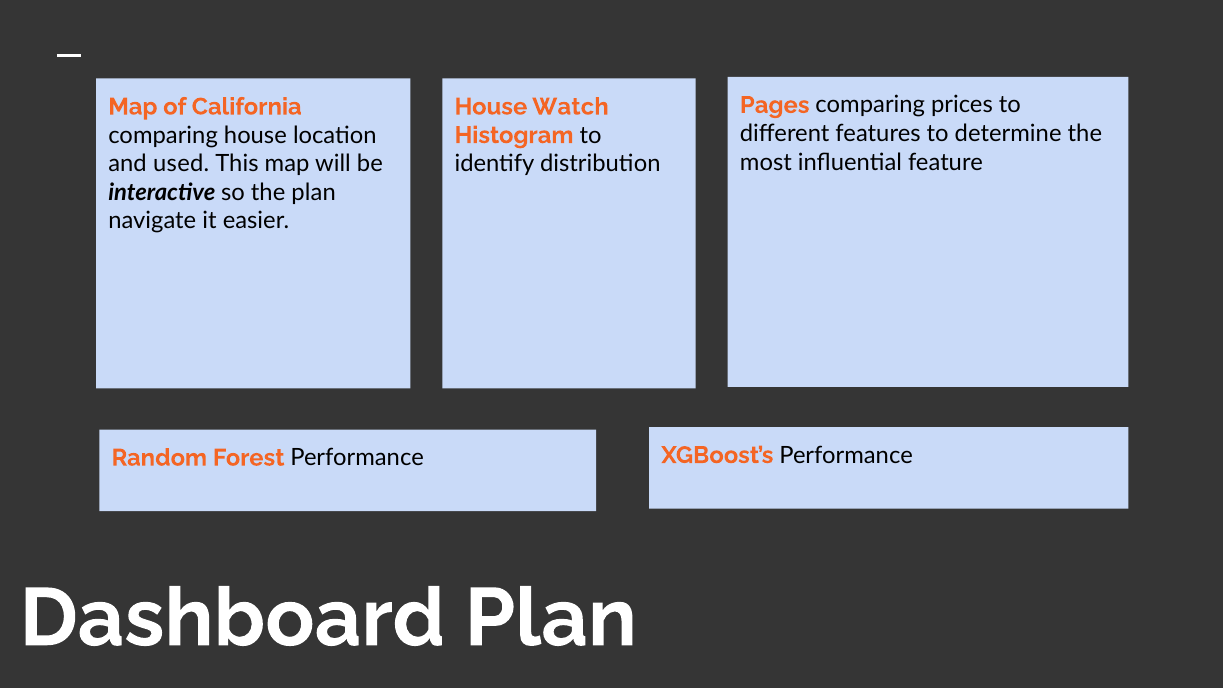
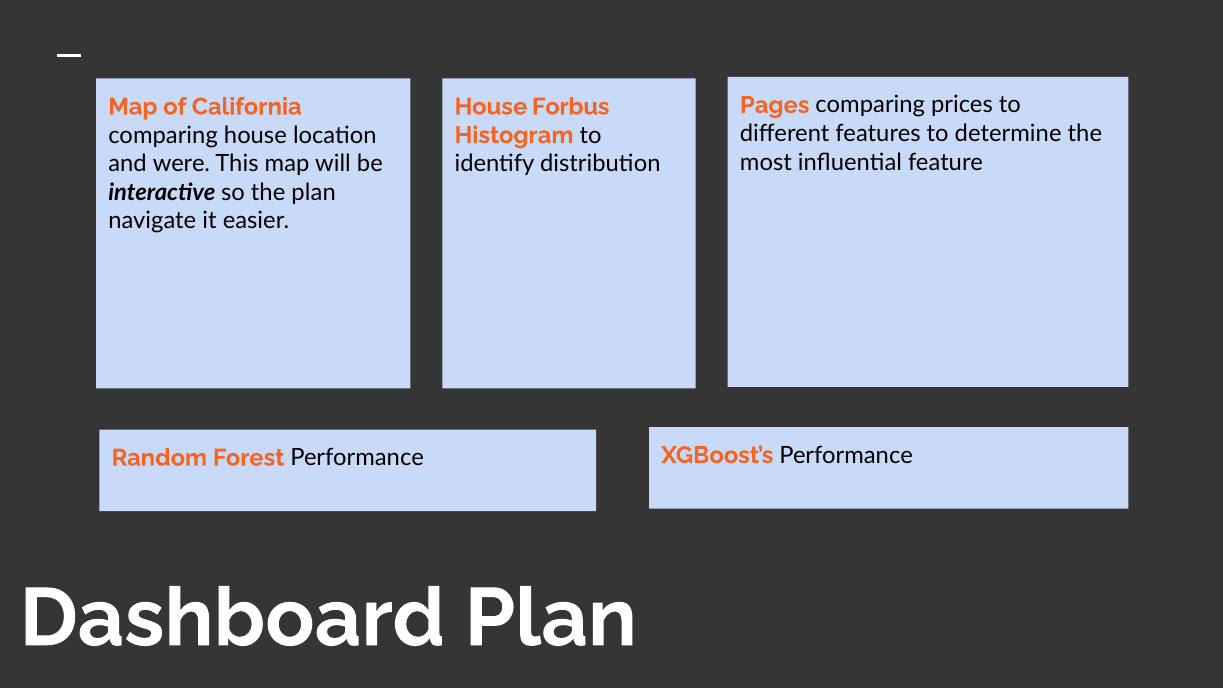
Watch: Watch -> Forbus (571, 107)
used: used -> were (181, 164)
